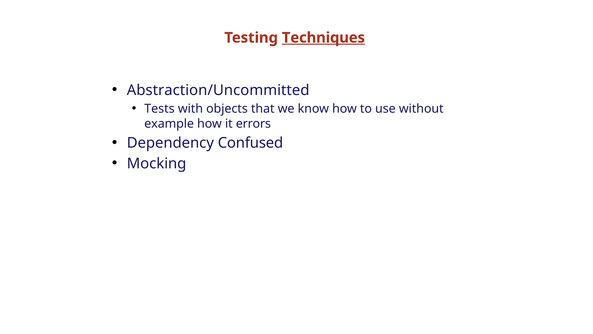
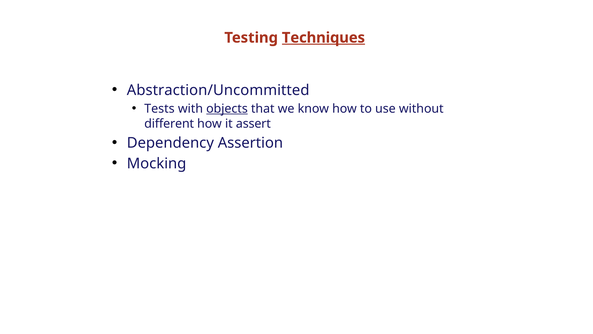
objects underline: none -> present (227, 109)
example: example -> different (169, 123)
errors: errors -> assert (253, 123)
Confused: Confused -> Assertion (250, 143)
